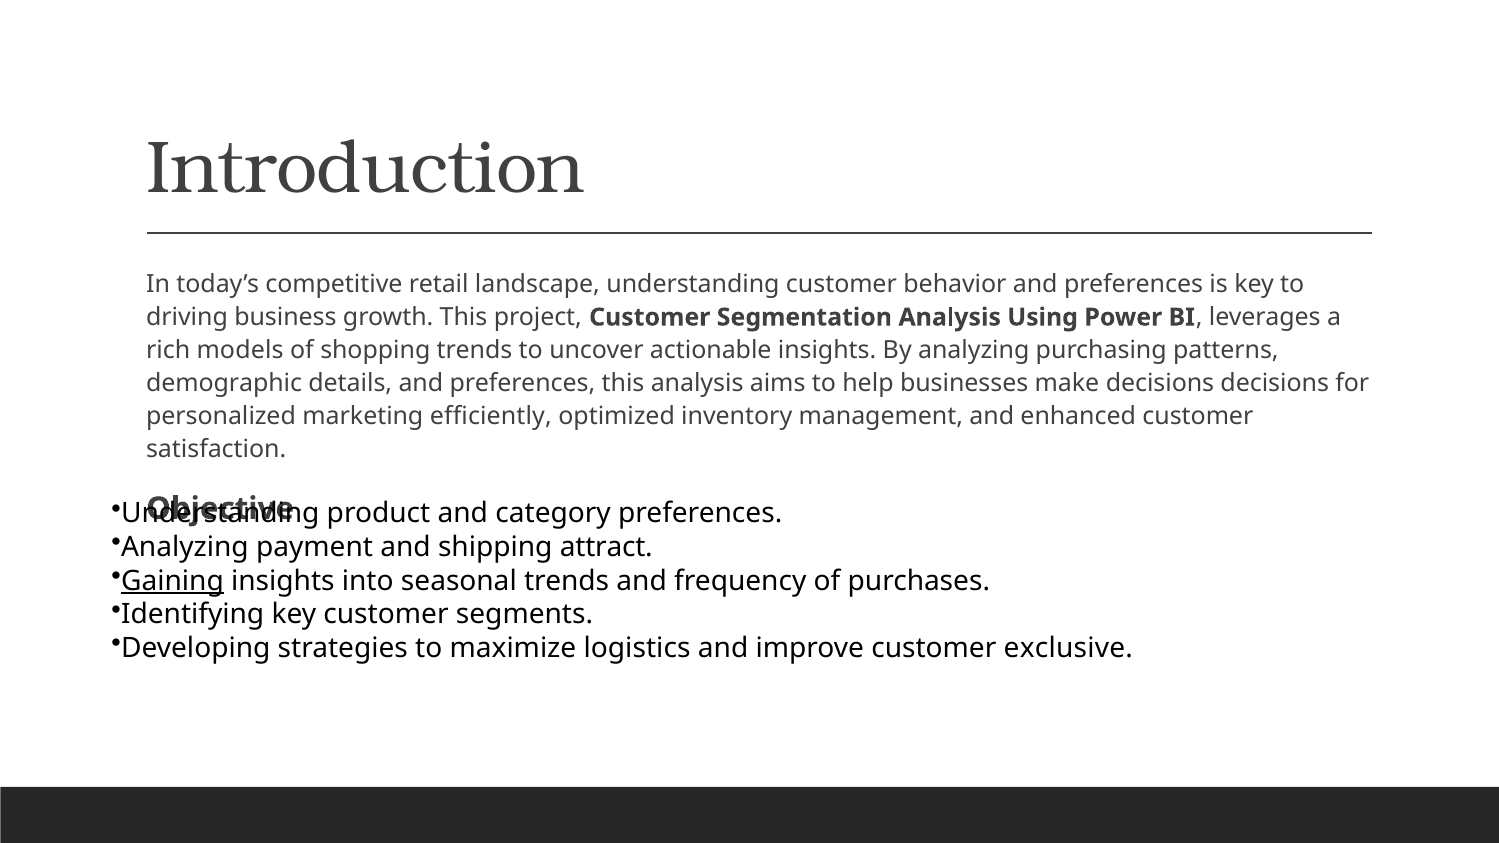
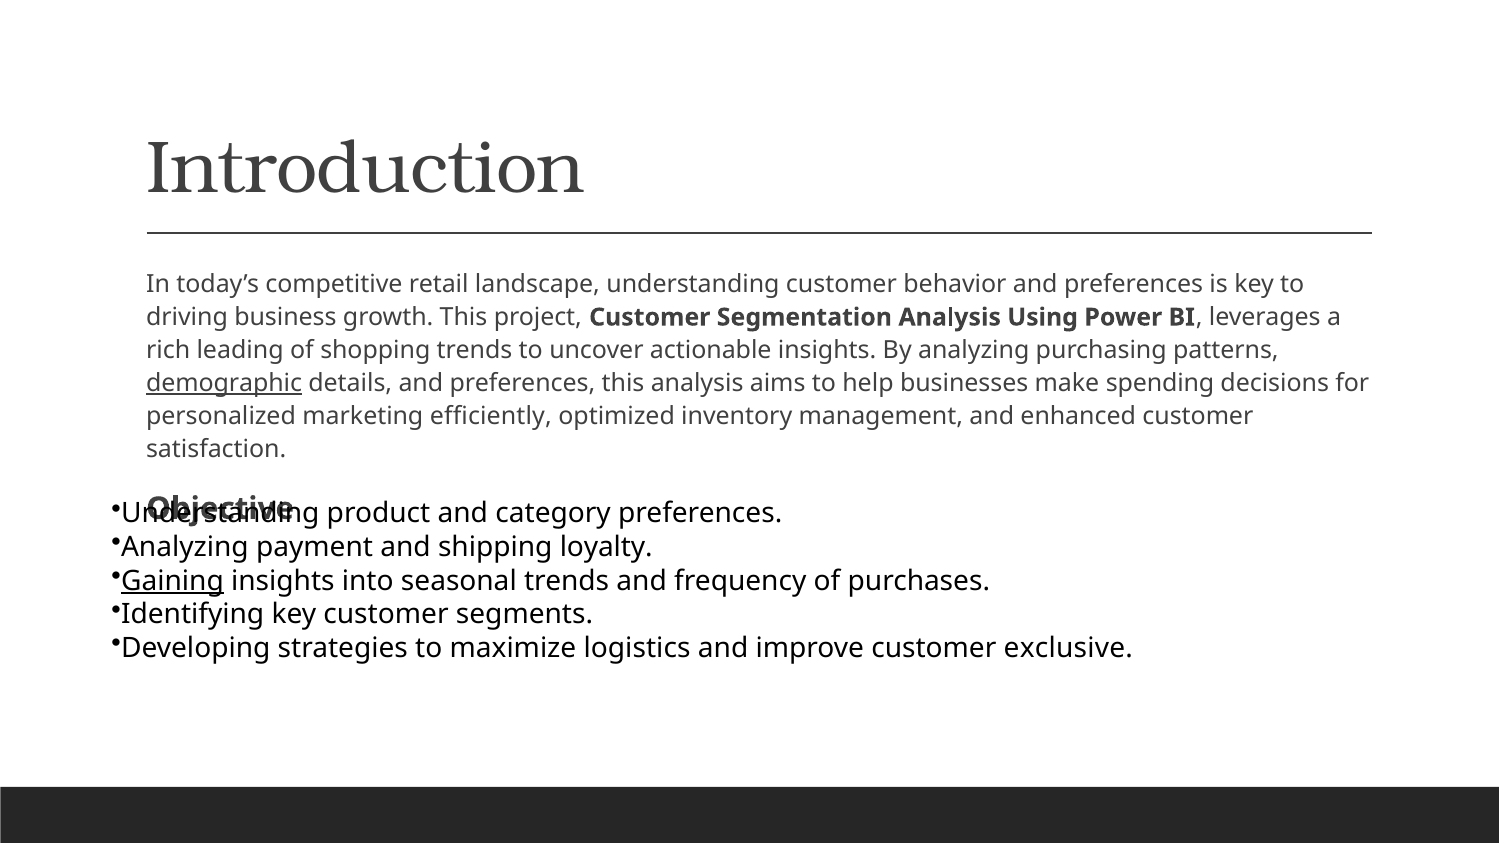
models: models -> leading (240, 350)
demographic underline: none -> present (224, 383)
make decisions: decisions -> spending (1160, 383)
attract: attract -> loyalty (606, 547)
